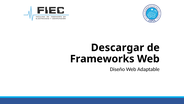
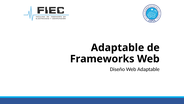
Descargar: Descargar -> Adaptable (118, 47)
